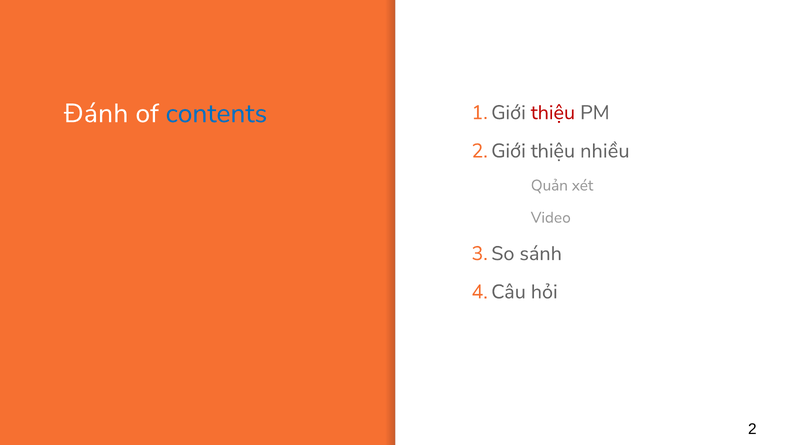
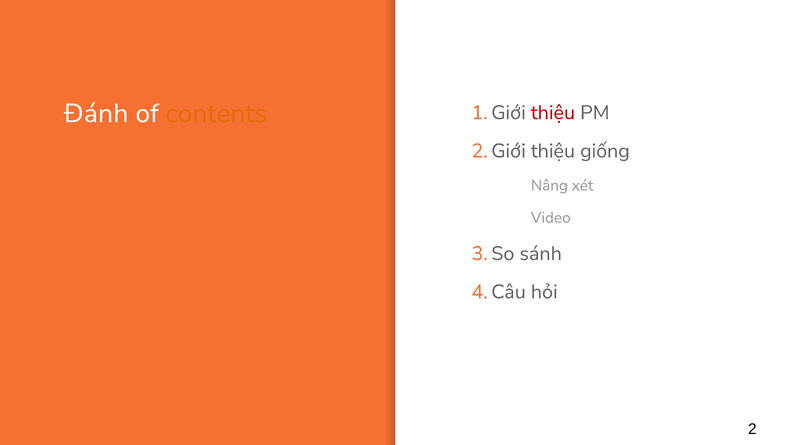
contents colour: blue -> orange (216, 113)
nhiều: nhiều -> giống (605, 151)
Quản: Quản -> Nâng (549, 185)
